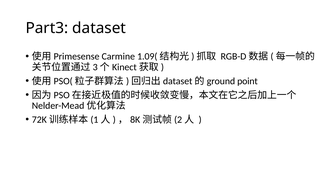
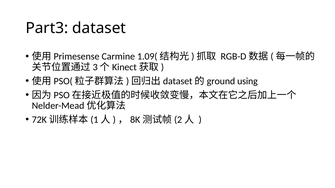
point: point -> using (247, 81)
